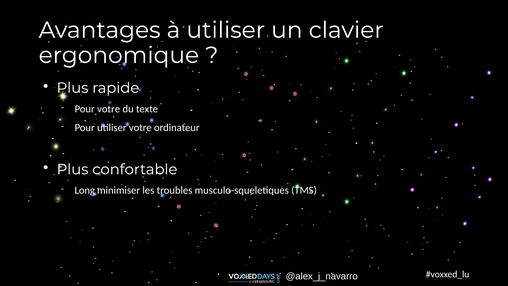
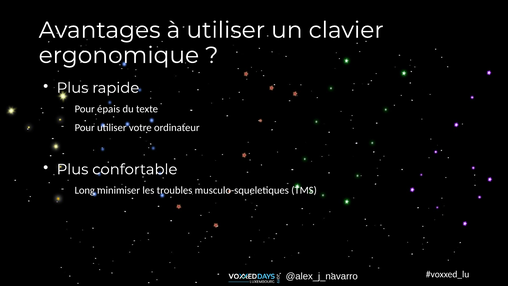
Pour votre: votre -> épais (109, 109)
